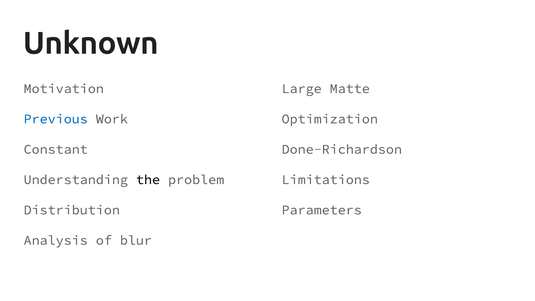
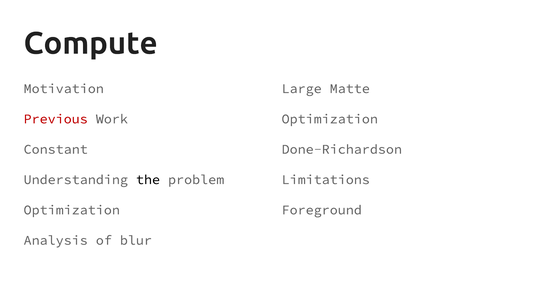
Unknown: Unknown -> Compute (91, 43)
Previous colour: blue -> red (56, 119)
Distribution: Distribution -> Optimization (72, 210)
Parameters: Parameters -> Foreground (322, 210)
